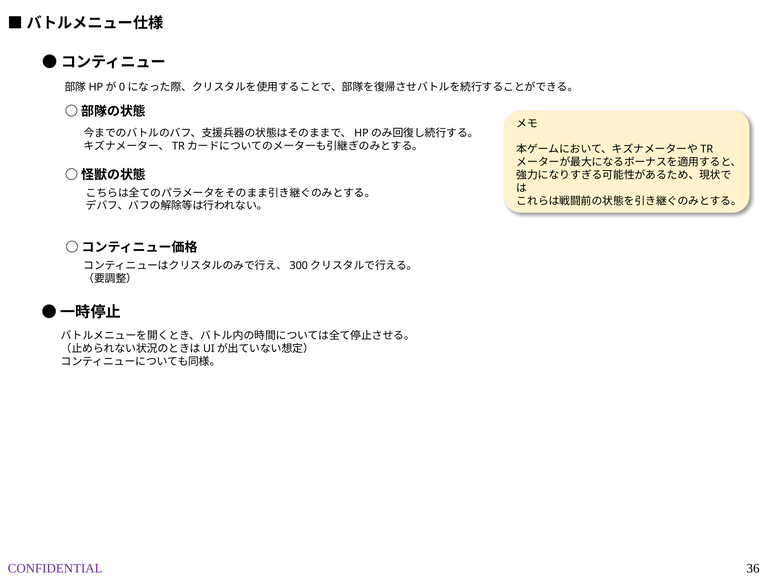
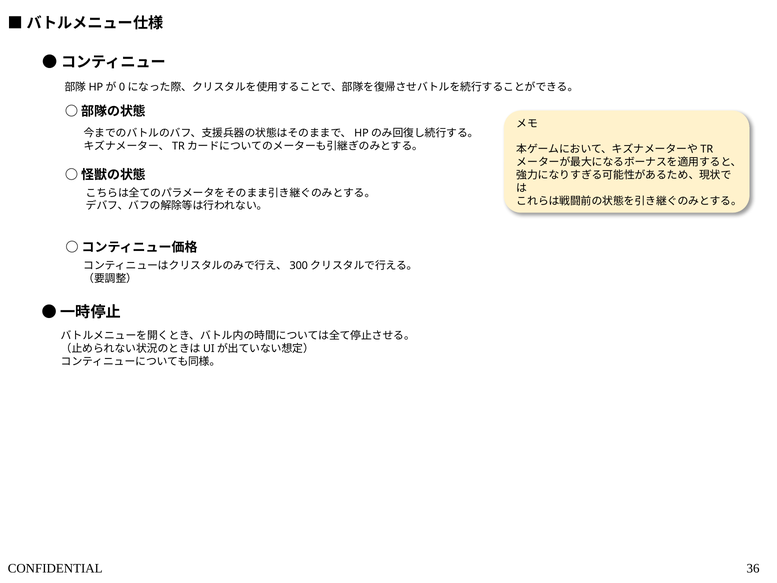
CONFIDENTIAL colour: purple -> black (55, 568)
